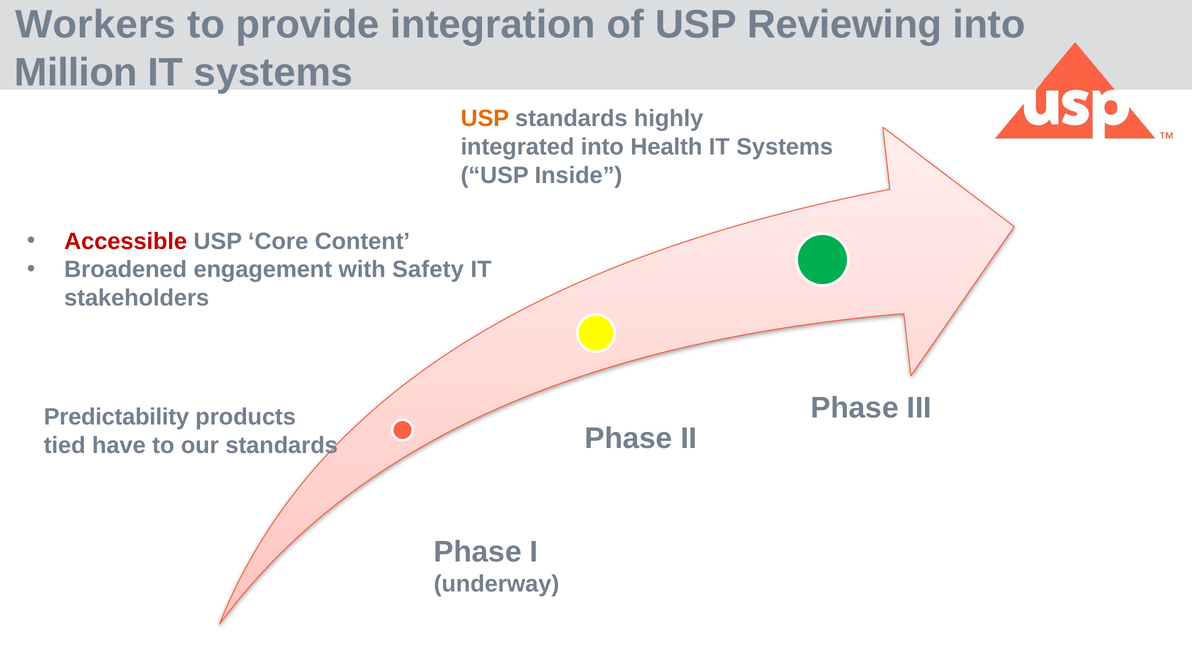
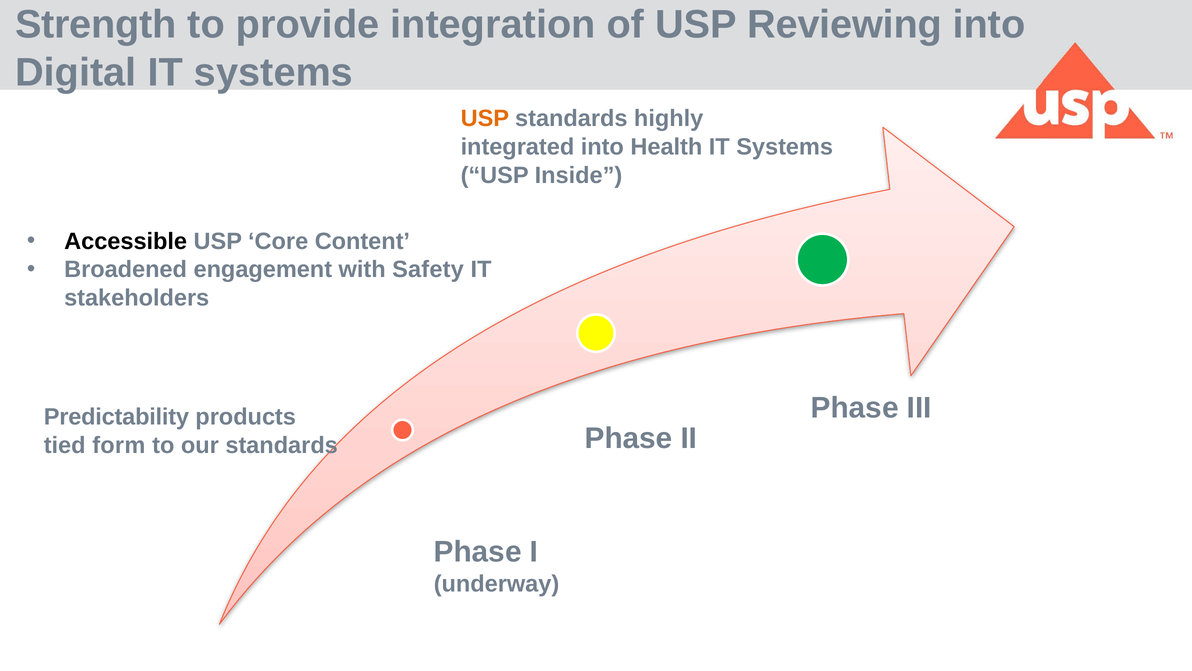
Workers: Workers -> Strength (96, 25)
Million: Million -> Digital (76, 73)
Accessible colour: red -> black (126, 241)
have: have -> form (119, 445)
